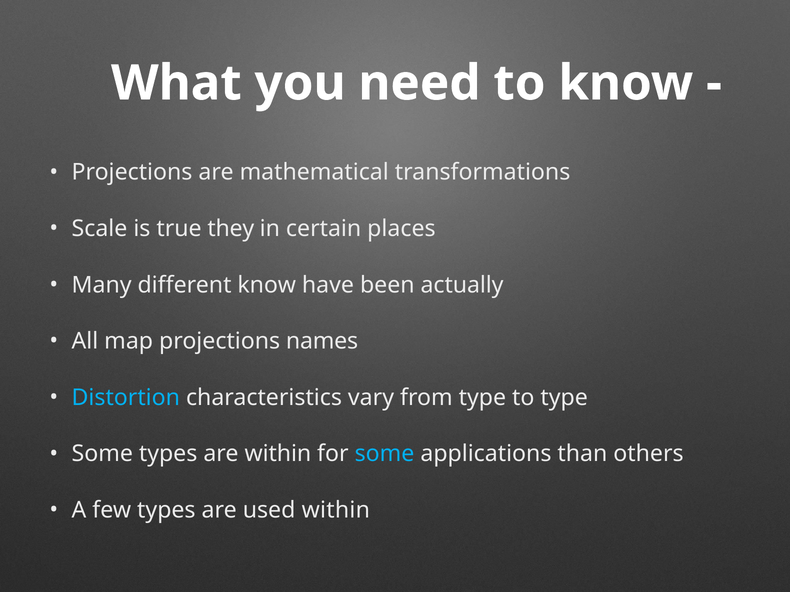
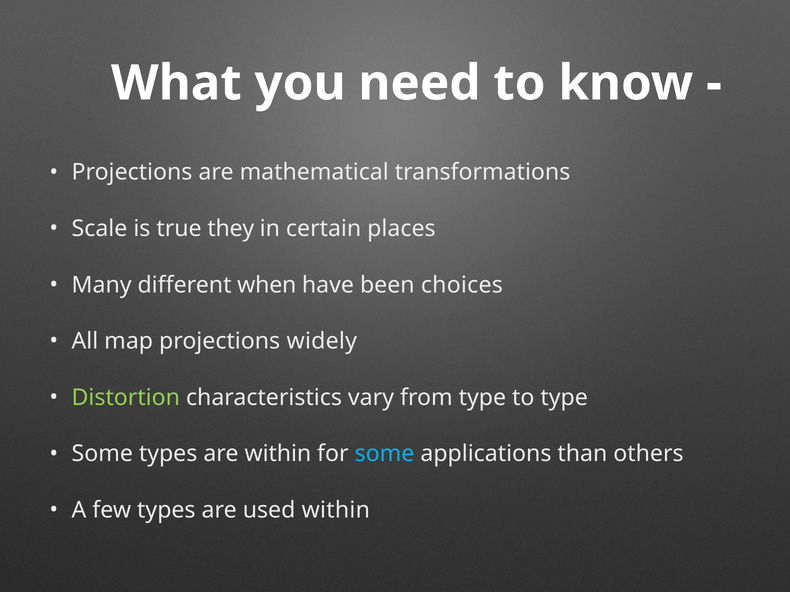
different know: know -> when (267, 285)
actually: actually -> choices (462, 285)
names: names -> widely (322, 341)
Distortion colour: light blue -> light green (126, 398)
